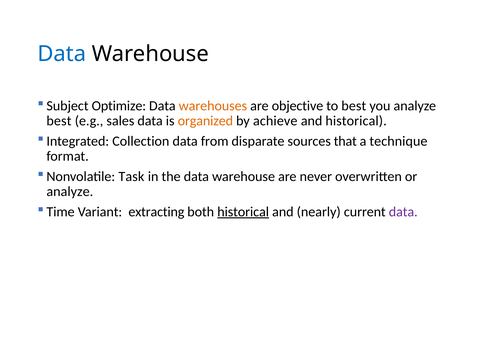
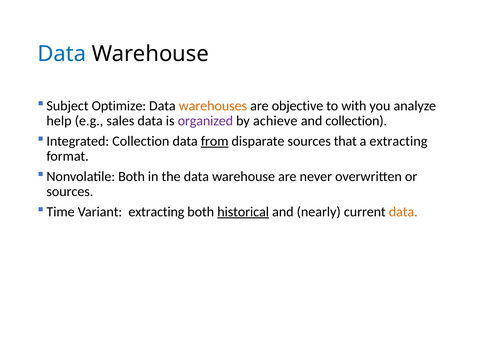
to best: best -> with (354, 106)
best: best -> help (59, 121)
organized colour: orange -> purple (205, 121)
and historical: historical -> collection (356, 121)
from underline: none -> present (215, 141)
a technique: technique -> extracting (398, 141)
Nonvolatile Task: Task -> Both (132, 176)
analyze: analyze -> sources (70, 191)
data colour: purple -> orange (403, 212)
